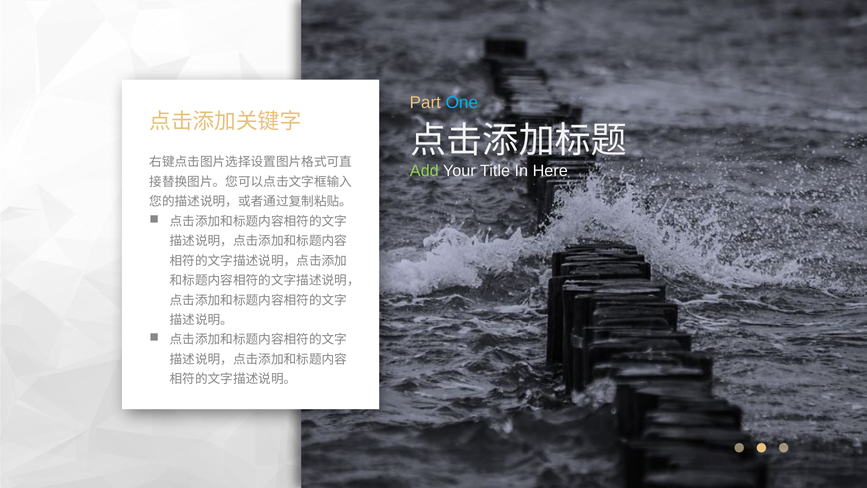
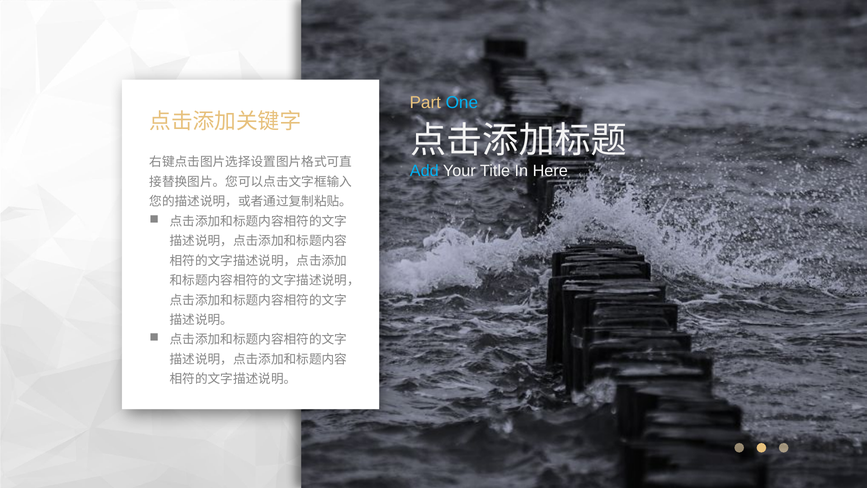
Add colour: light green -> light blue (424, 171)
